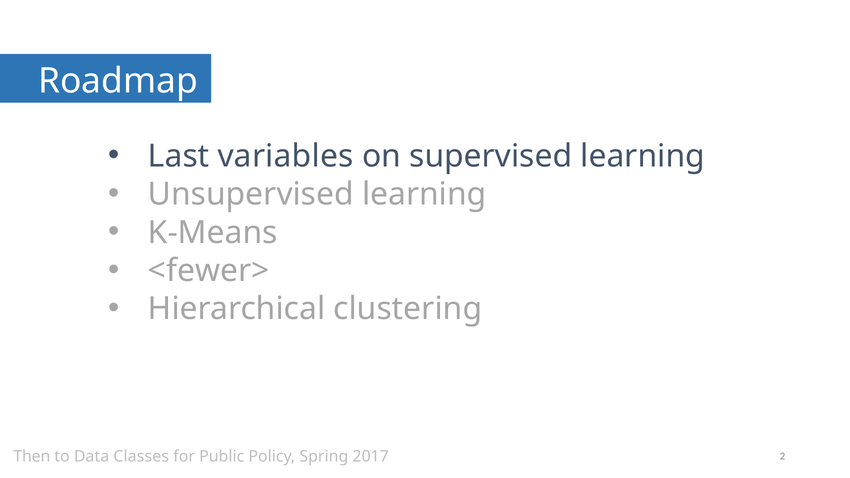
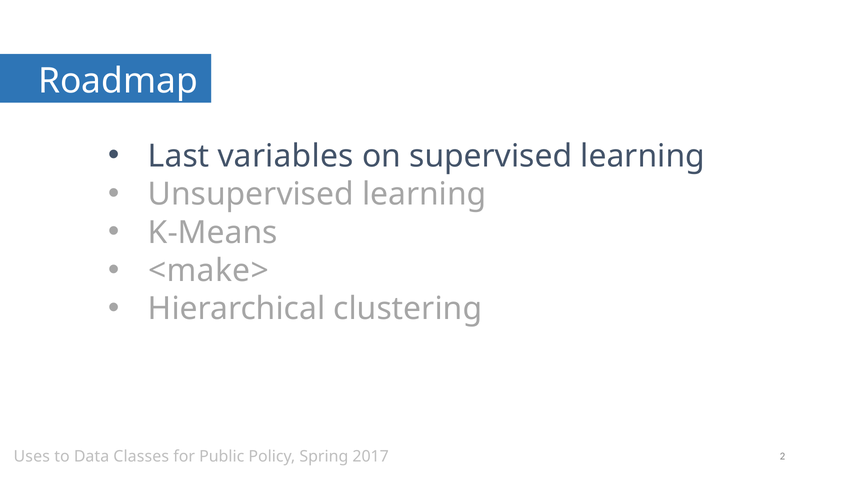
<fewer>: <fewer> -> <make> (208, 271)
Then: Then -> Uses (32, 457)
